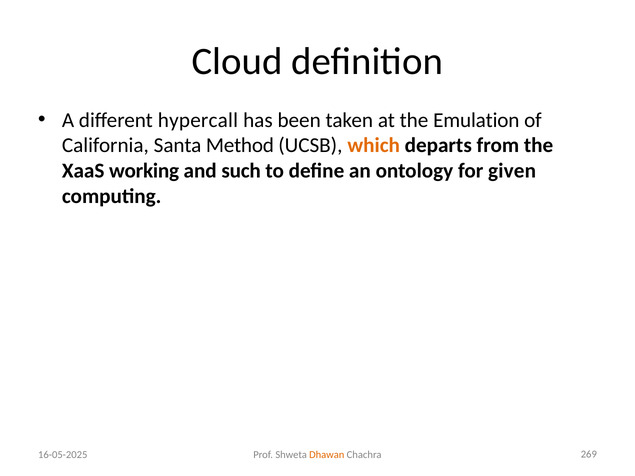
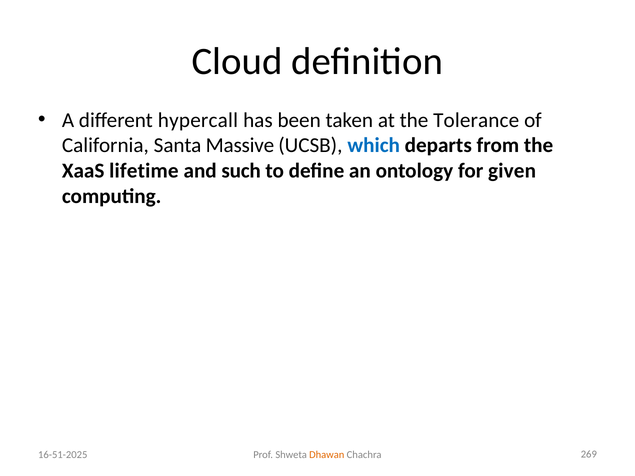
Emulation: Emulation -> Tolerance (476, 120)
Method: Method -> Massive (240, 145)
which colour: orange -> blue (374, 145)
working: working -> lifetime (144, 171)
16-05-2025: 16-05-2025 -> 16-51-2025 (63, 455)
